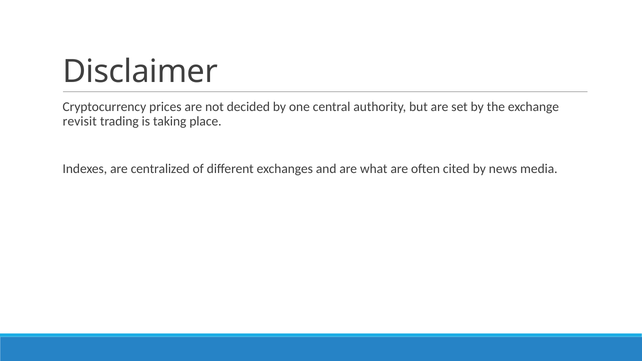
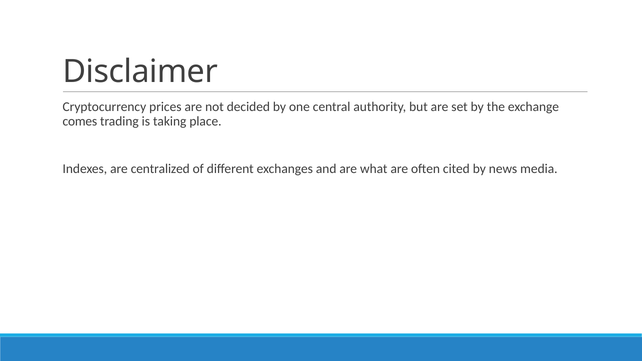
revisit: revisit -> comes (80, 121)
